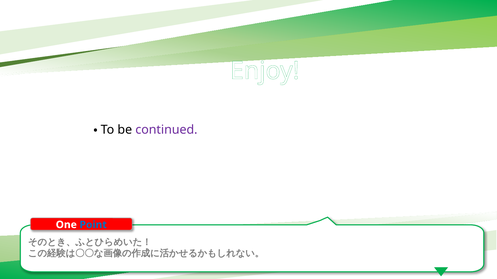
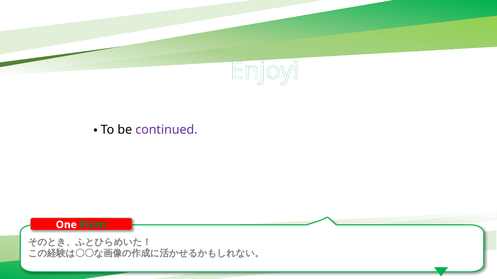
Point colour: blue -> green (93, 225)
